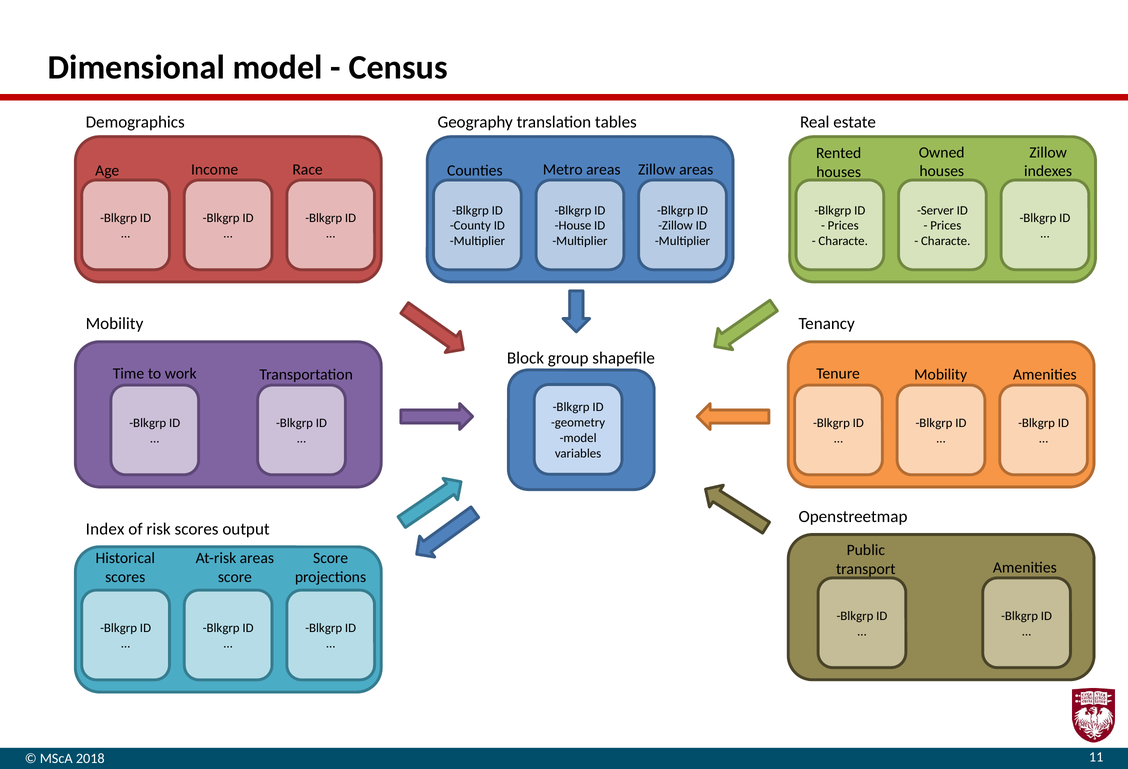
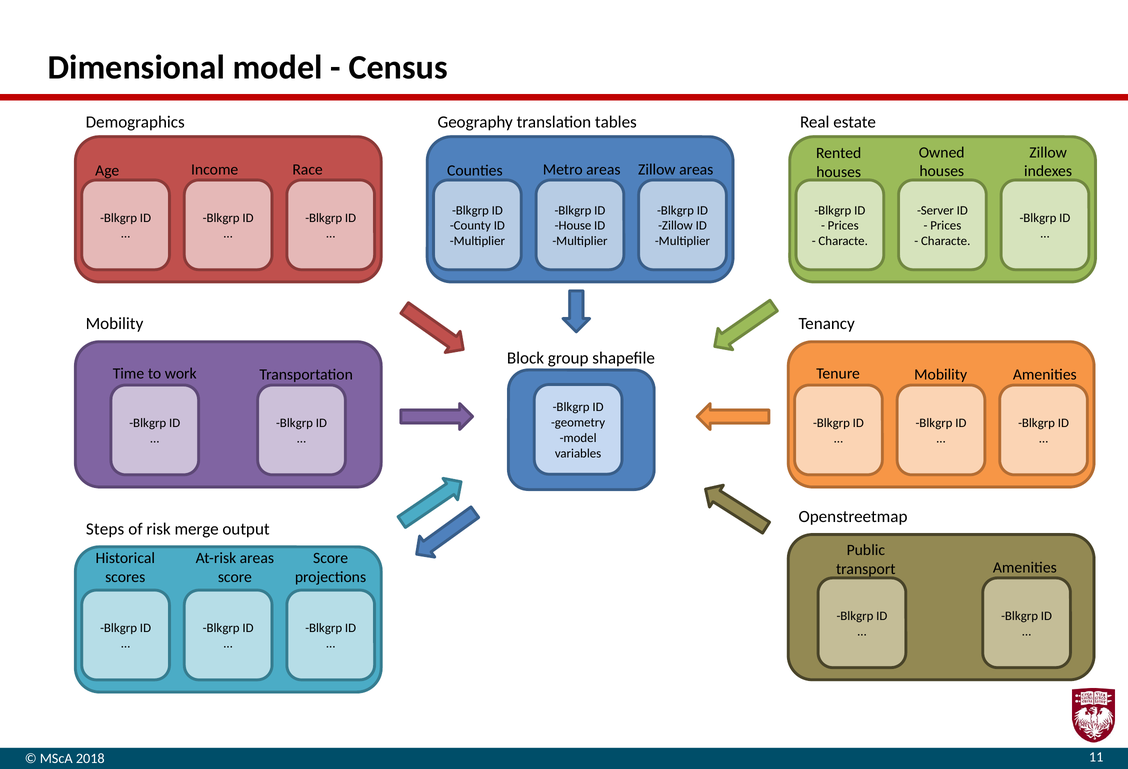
Index: Index -> Steps (105, 529)
risk scores: scores -> merge (197, 529)
